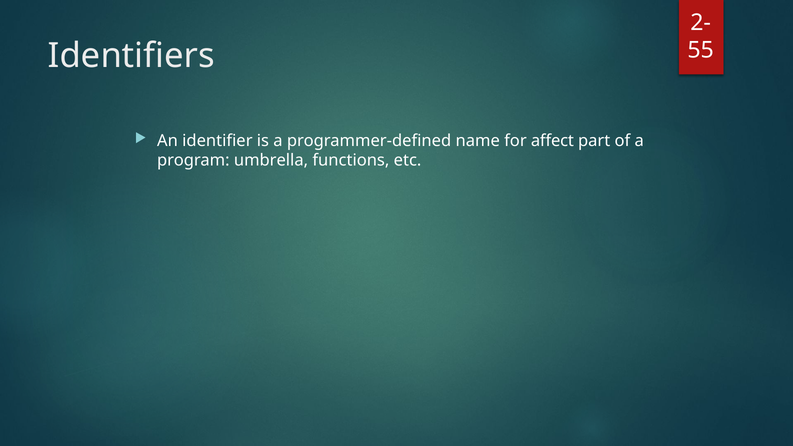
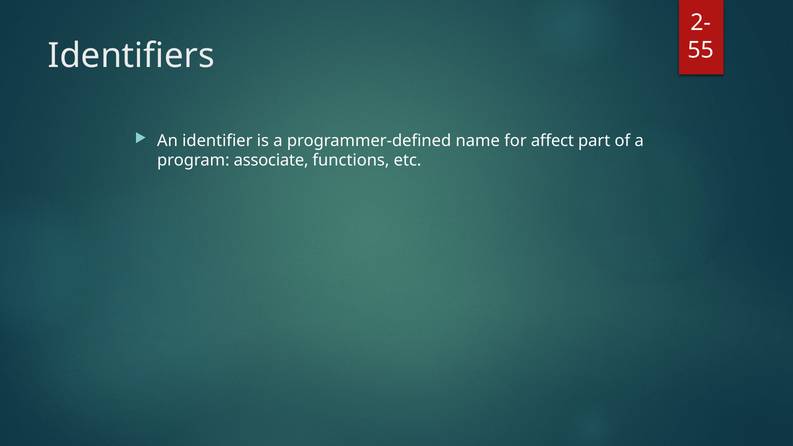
umbrella: umbrella -> associate (271, 160)
